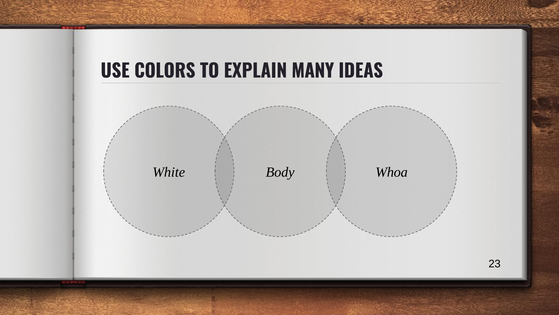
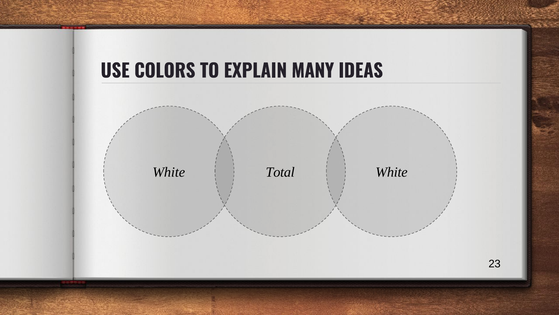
Body: Body -> Total (280, 172)
White Whoa: Whoa -> White (392, 172)
